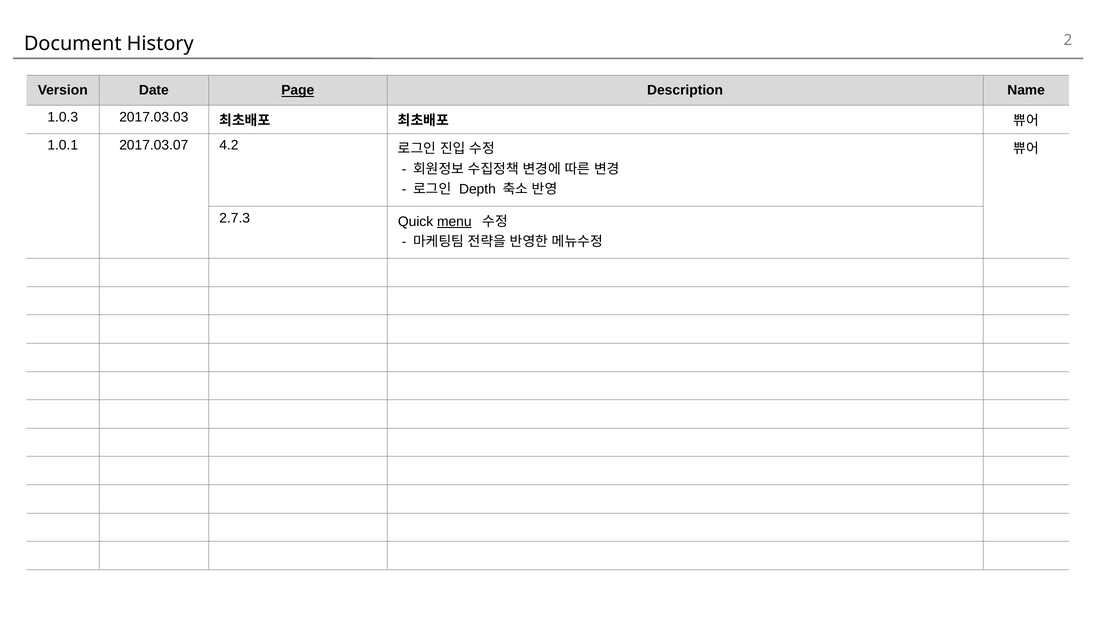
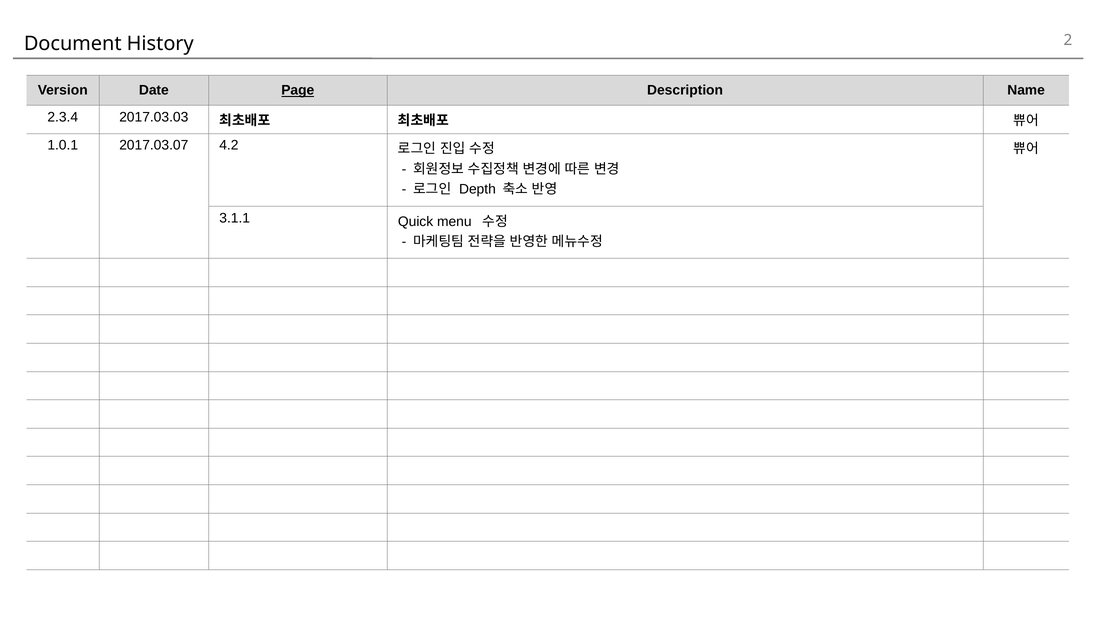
1.0.3: 1.0.3 -> 2.3.4 (63, 117)
2.7.3: 2.7.3 -> 3.1.1 (235, 218)
menu underline: present -> none (454, 222)
